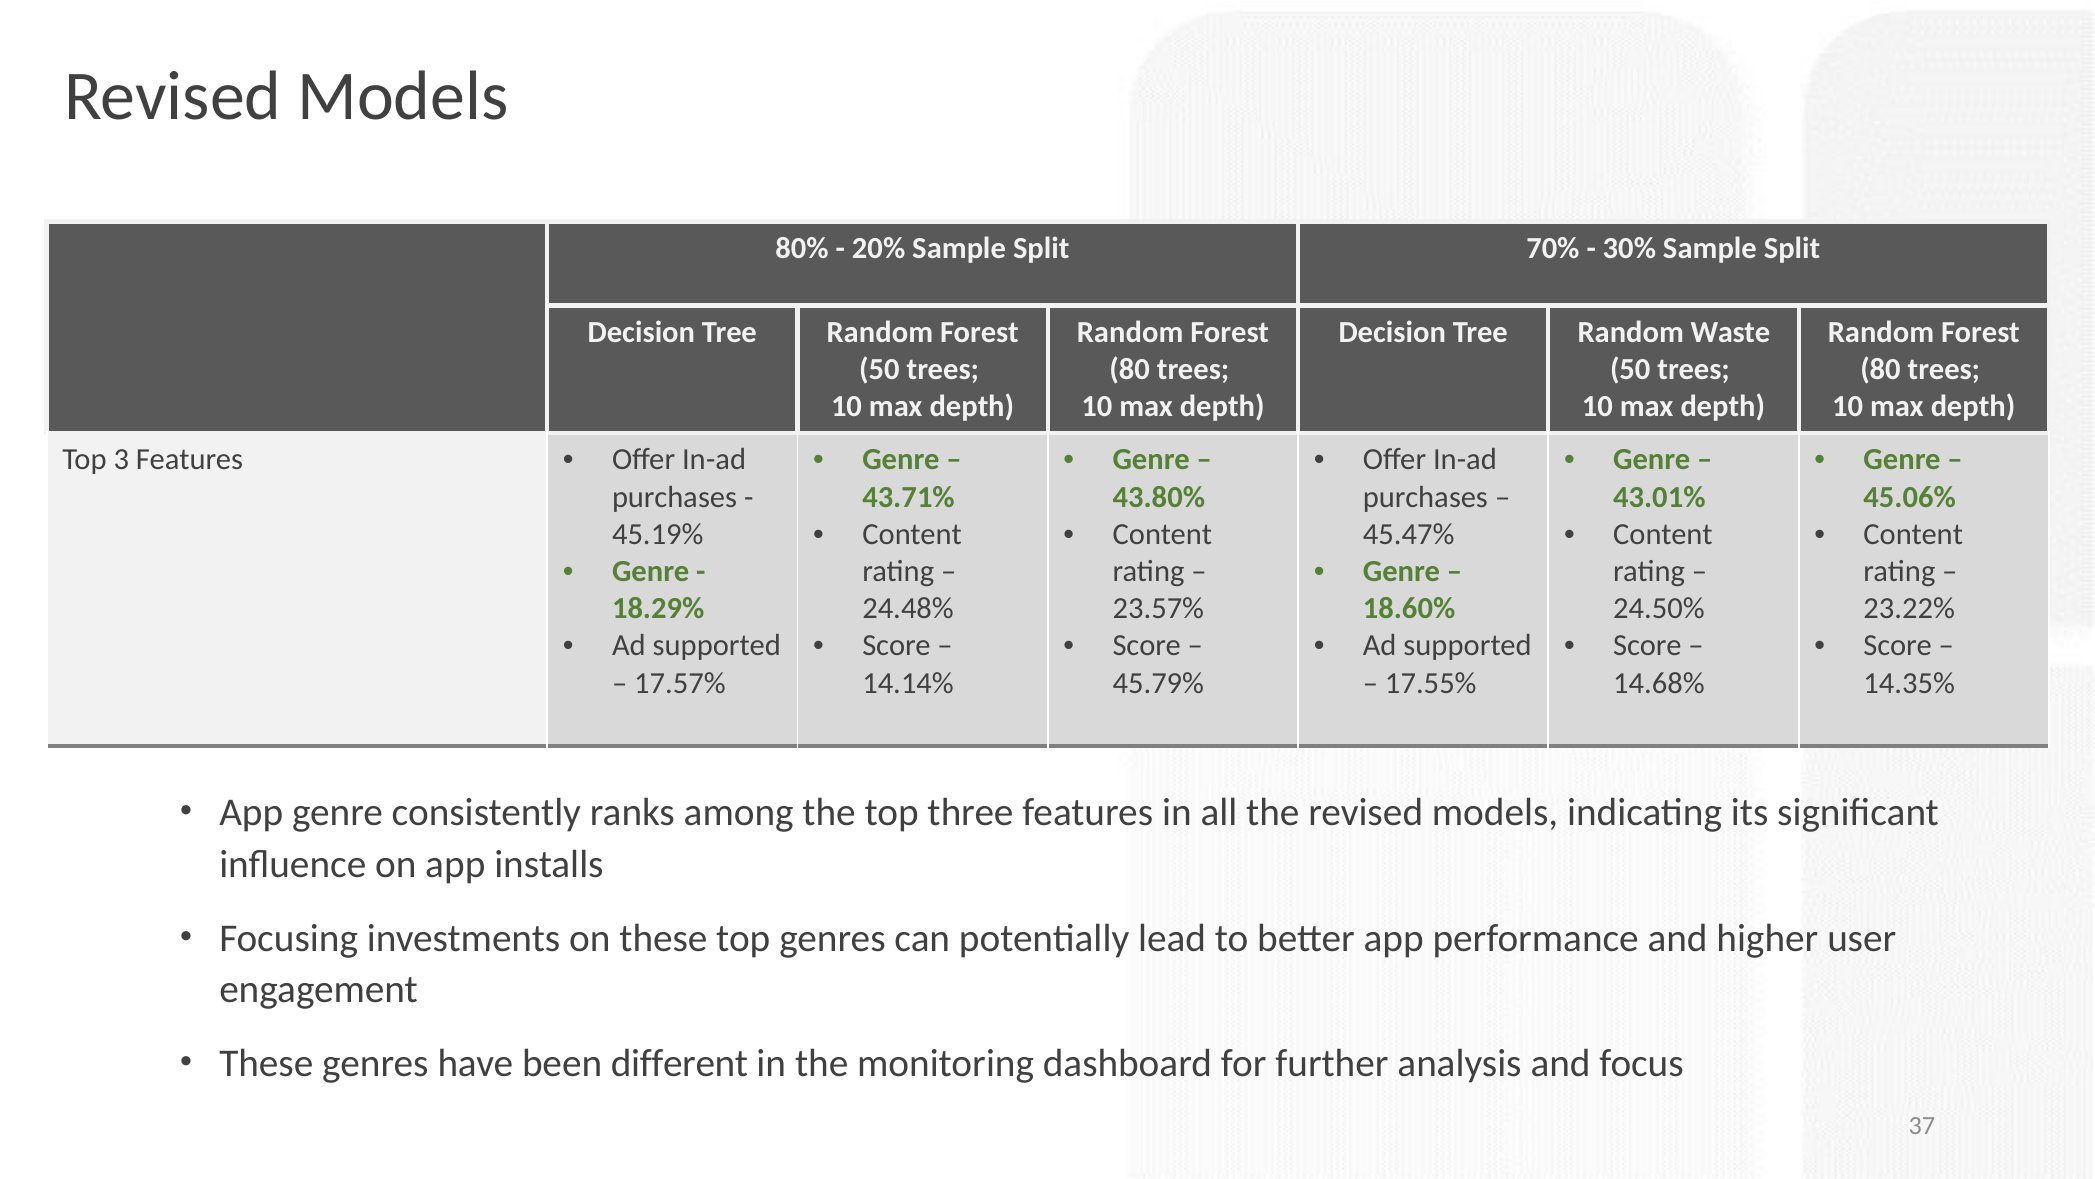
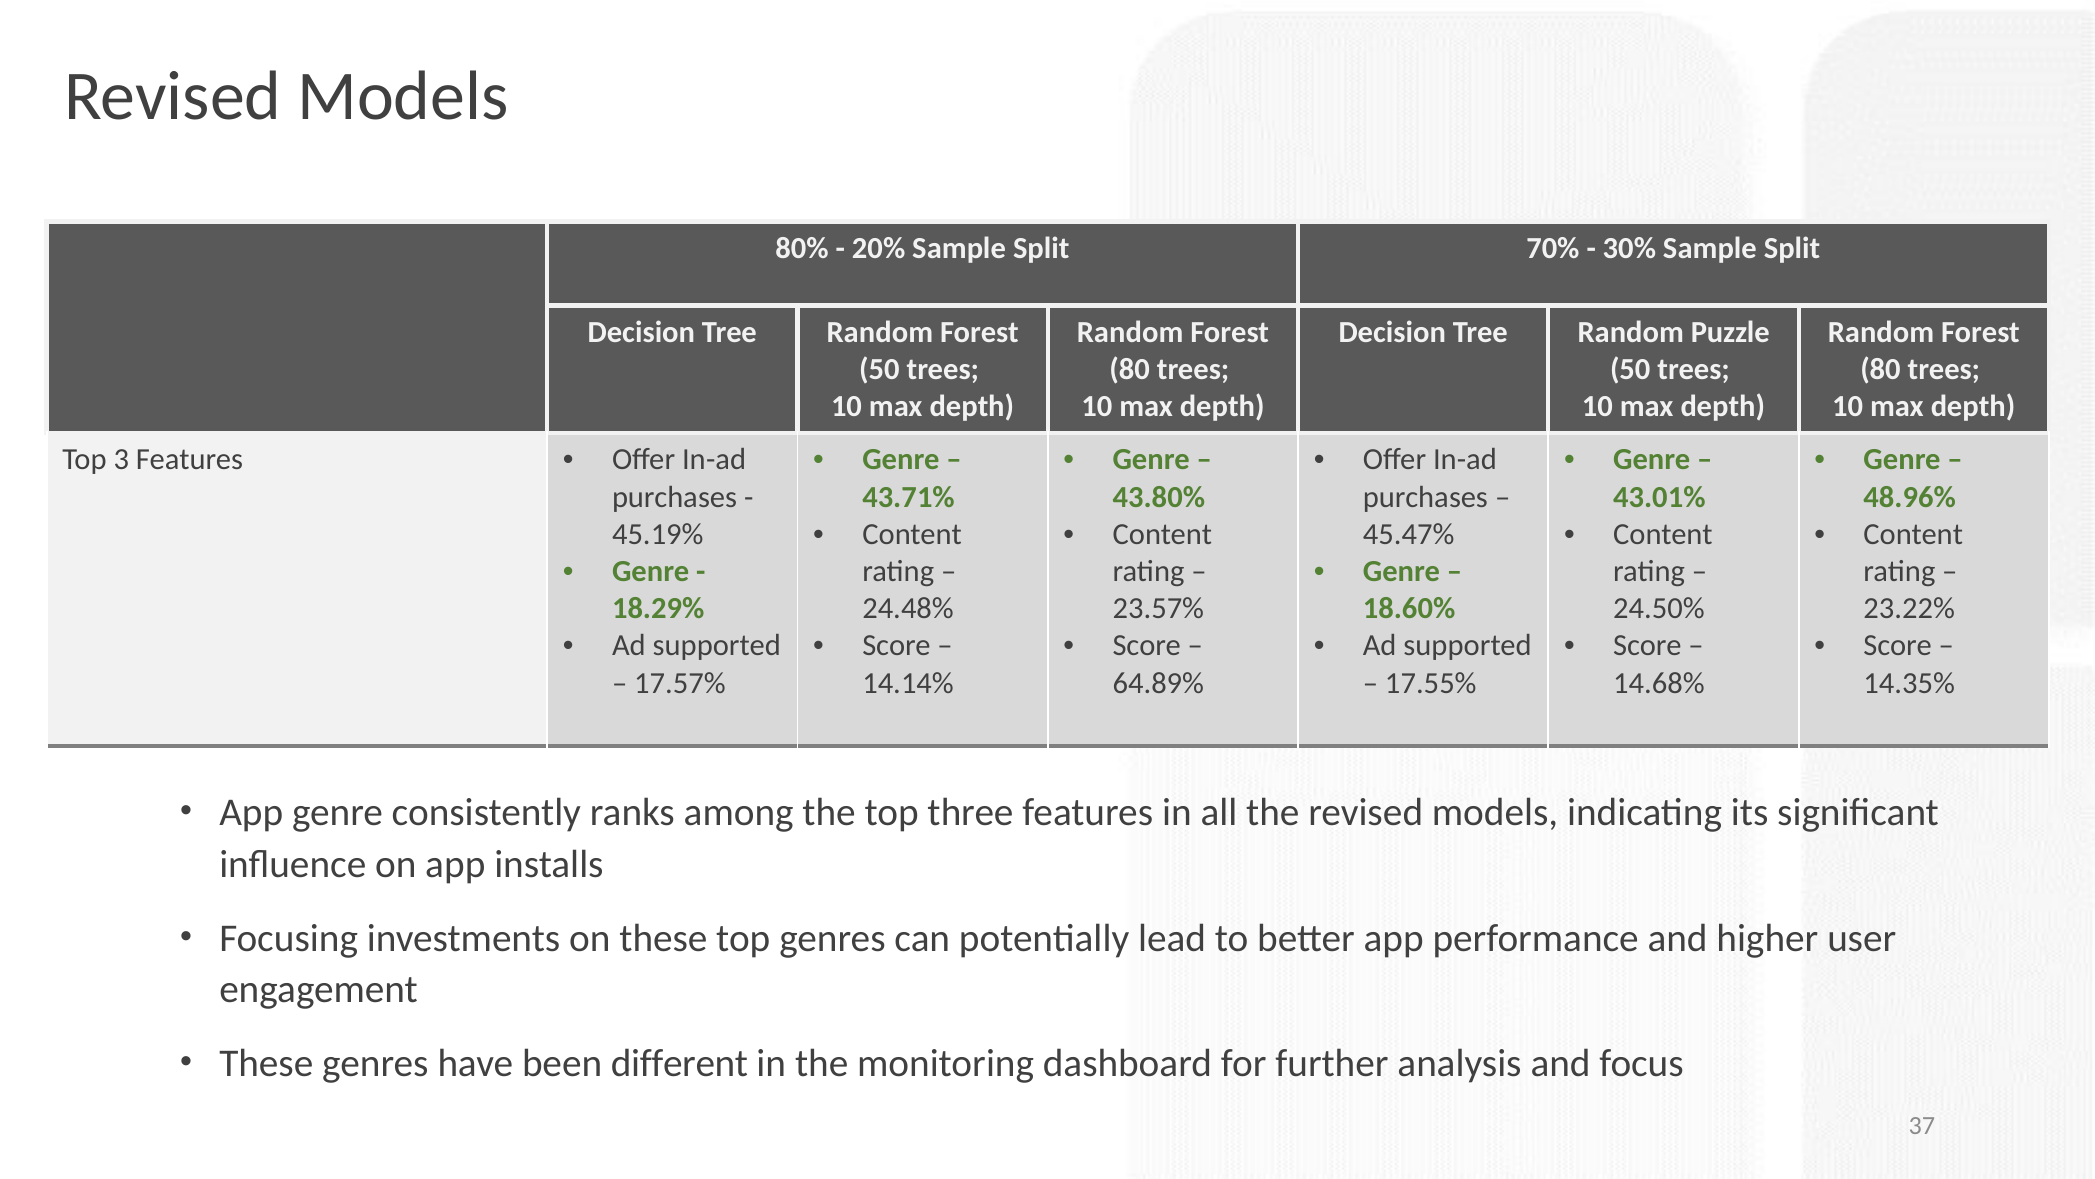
Waste: Waste -> Puzzle (1730, 332)
45.06%: 45.06% -> 48.96% (1910, 497)
45.79%: 45.79% -> 64.89% (1158, 683)
